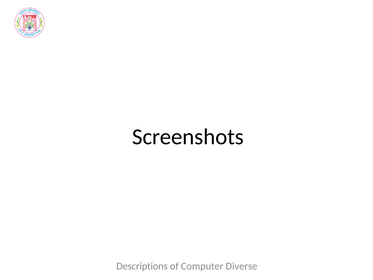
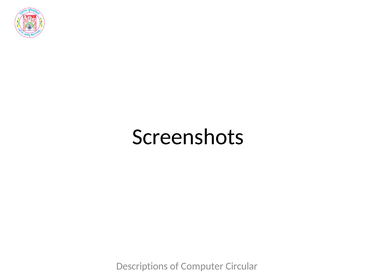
Diverse: Diverse -> Circular (242, 266)
